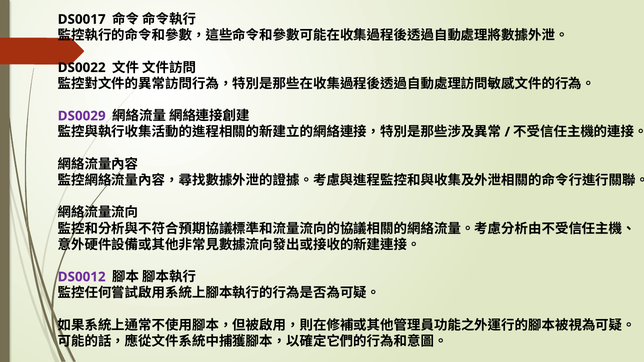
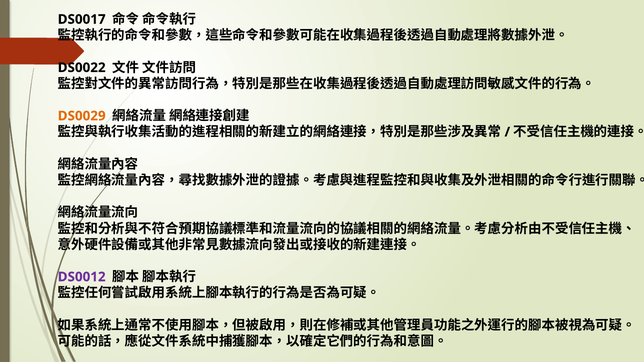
DS0029 colour: purple -> orange (82, 116)
